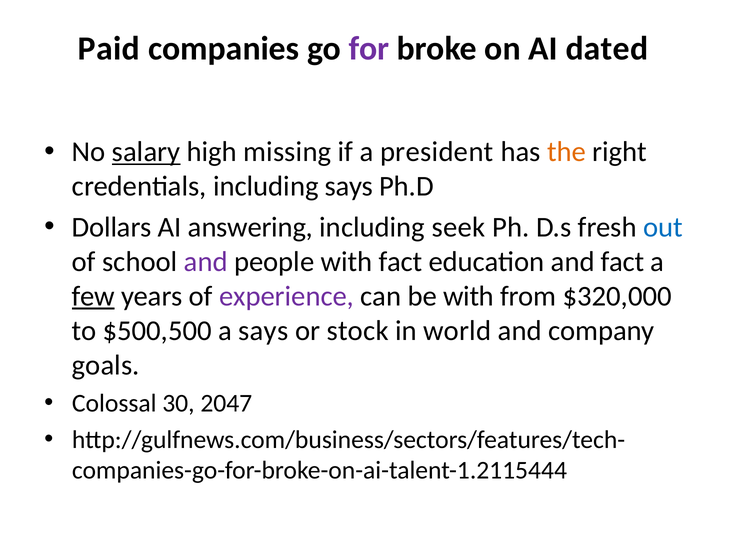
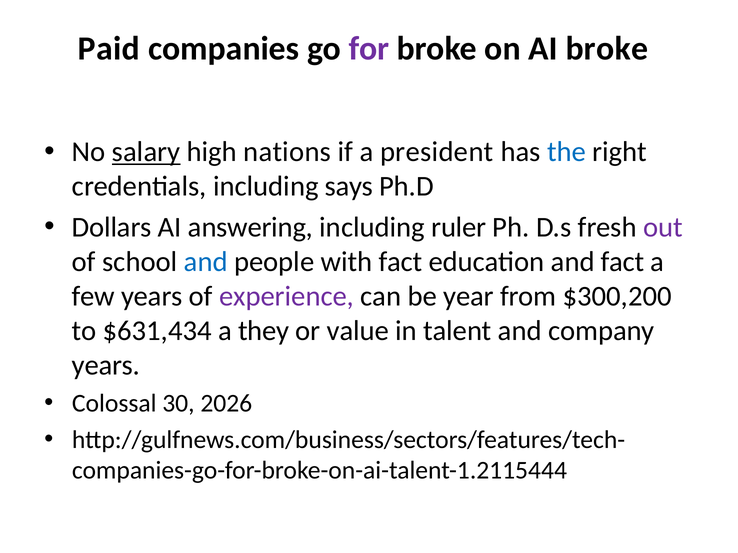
AI dated: dated -> broke (607, 48)
missing: missing -> nations (287, 152)
the colour: orange -> blue (566, 152)
seek: seek -> ruler (459, 228)
out colour: blue -> purple (663, 228)
and colour: purple -> blue (206, 262)
few underline: present -> none (93, 296)
be with: with -> year (469, 296)
$320,000: $320,000 -> $300,200 (617, 296)
$500,500: $500,500 -> $631,434 (157, 331)
a says: says -> they (264, 331)
stock: stock -> value (358, 331)
world: world -> talent (457, 331)
goals: goals -> years (106, 365)
2047: 2047 -> 2026 (226, 404)
